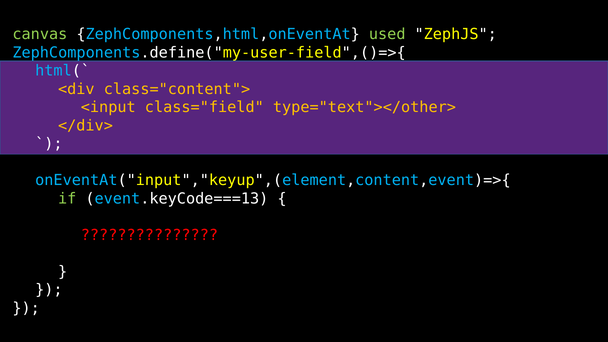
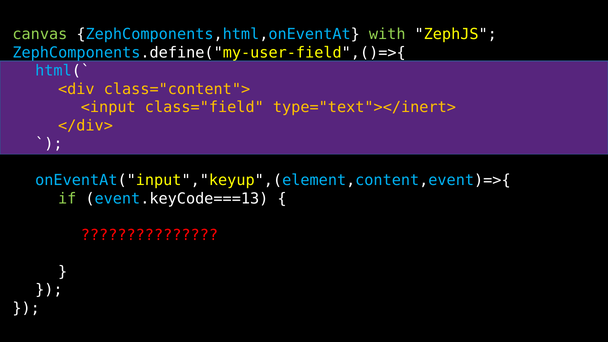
used: used -> with (387, 34)
type="text"></other>: type="text"></other> -> type="text"></inert> (364, 107)
